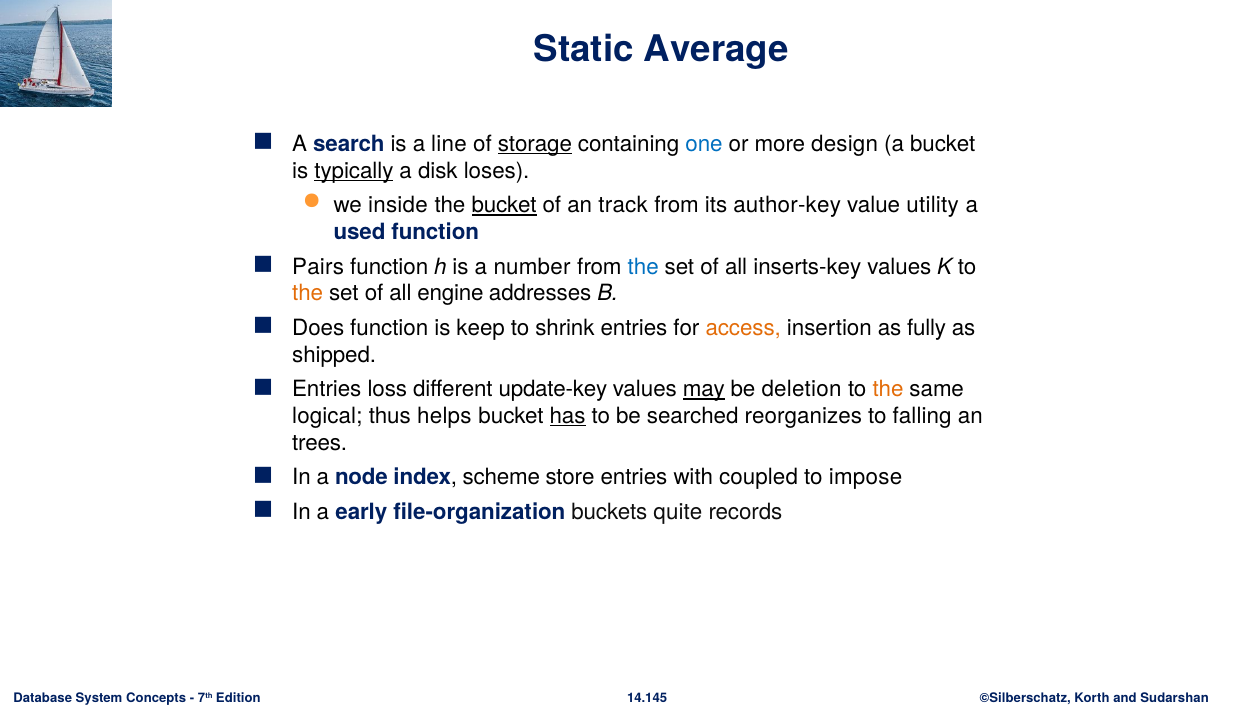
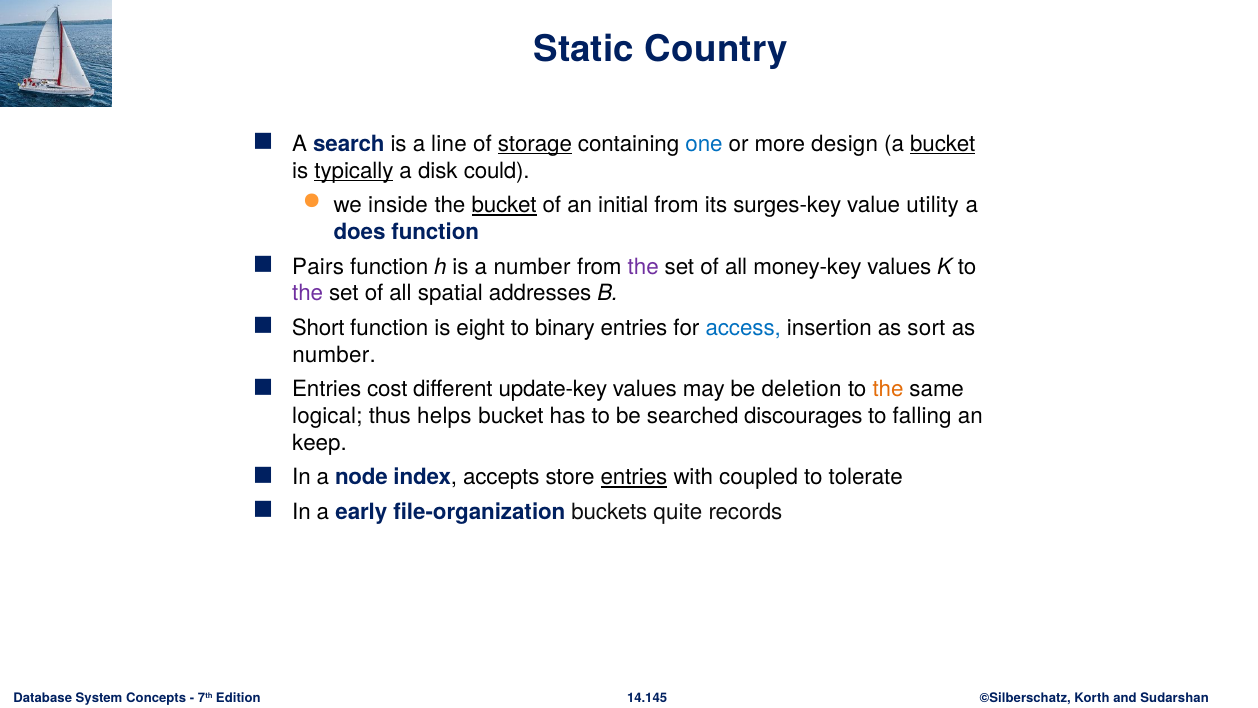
Average: Average -> Country (716, 49)
bucket underline: none -> present (943, 144)
loses: loses -> could (497, 171)
track: track -> initial (623, 205)
author-key: author-key -> surges-key (787, 205)
used: used -> does (359, 232)
the colour: blue -> purple (643, 267)
inserts-key: inserts-key -> money-key (807, 267)
the colour: orange -> purple (308, 293)
engine: engine -> spatial (450, 293)
Does: Does -> Short (318, 328)
keep: keep -> eight (481, 328)
shrink: shrink -> binary (565, 328)
access colour: orange -> blue (743, 328)
fully: fully -> sort (926, 328)
shipped: shipped -> number (334, 355)
loss: loss -> cost (387, 389)
may underline: present -> none (704, 389)
has underline: present -> none (568, 416)
reorganizes: reorganizes -> discourages (803, 416)
trees: trees -> keep (319, 443)
scheme: scheme -> accepts (501, 477)
entries underline: none -> present (634, 477)
impose: impose -> tolerate (866, 477)
